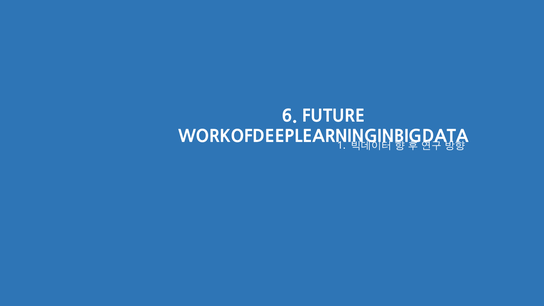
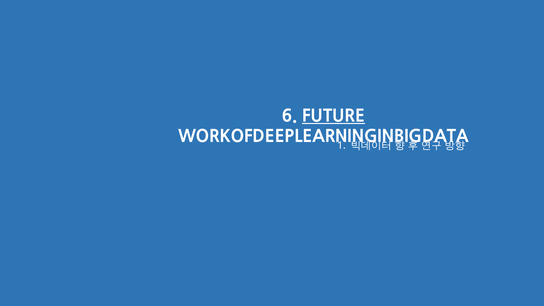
FUTURE underline: none -> present (334, 116)
